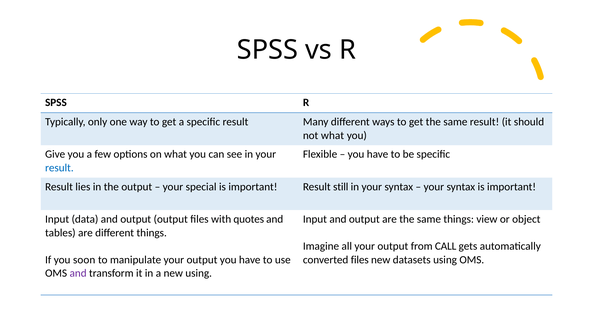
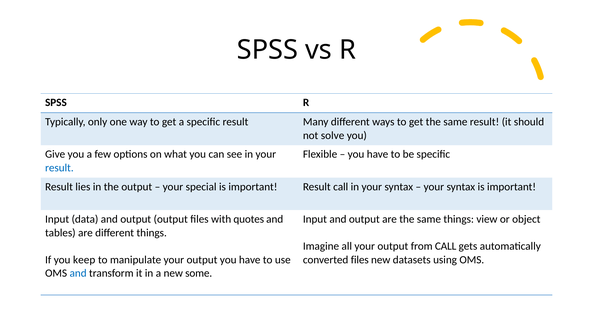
not what: what -> solve (333, 136)
Result still: still -> call (341, 187)
soon: soon -> keep (84, 260)
and colour: purple -> blue (78, 274)
new using: using -> some (199, 274)
